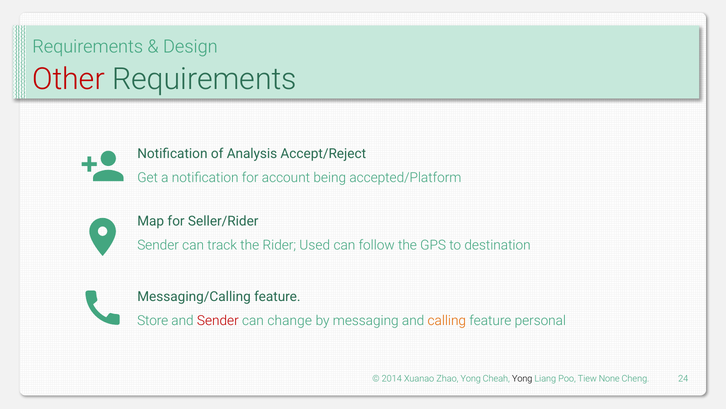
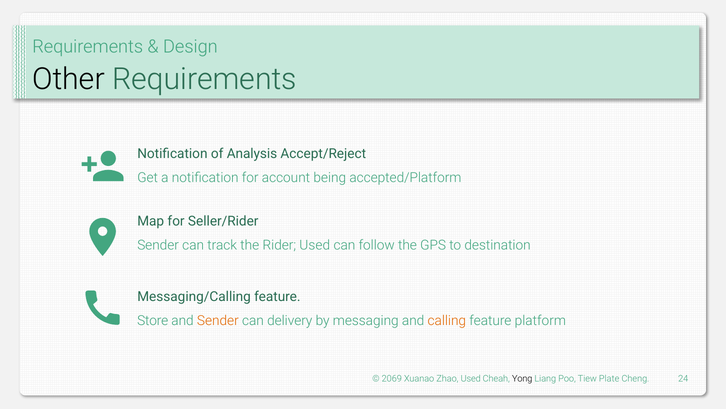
Other colour: red -> black (69, 79)
Sender colour: red -> orange (218, 320)
change: change -> delivery (290, 320)
personal: personal -> platform (540, 320)
2014: 2014 -> 2069 (392, 378)
Zhao Yong: Yong -> Used (471, 378)
None: None -> Plate (609, 378)
